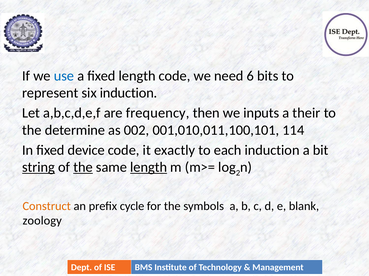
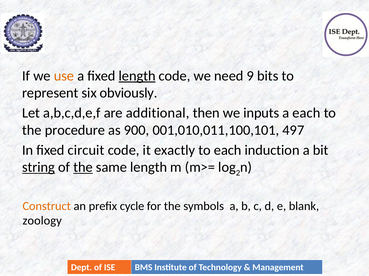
use colour: blue -> orange (64, 76)
length underline: none -> present (137, 76)
6: 6 -> 9 (250, 76)
six induction: induction -> obviously (129, 93)
frequency: frequency -> additional (158, 113)
a their: their -> each (306, 113)
determine: determine -> procedure (75, 130)
002: 002 -> 900 (137, 130)
114: 114 -> 497 (293, 130)
device: device -> circuit (86, 151)
length underline: present -> none (149, 168)
